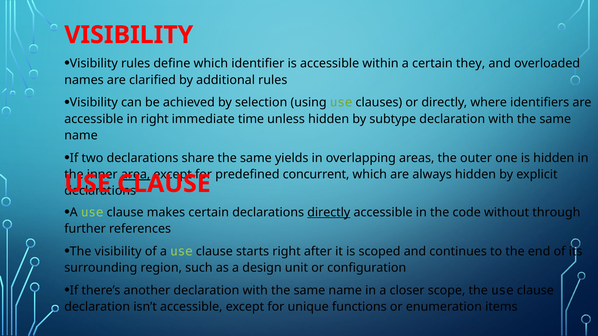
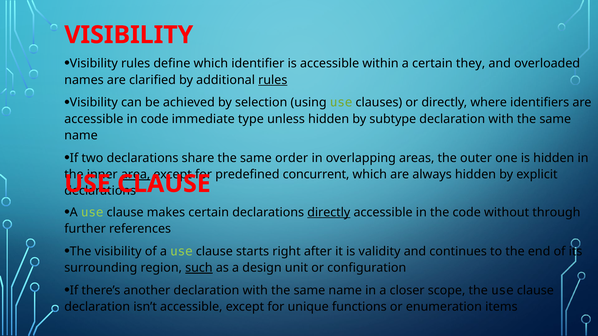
rules underline: none -> present (273, 80)
in right: right -> code (155, 119)
time: time -> type (251, 119)
yields: yields -> order (292, 158)
scoped: scoped -> validity (380, 252)
such underline: none -> present (199, 268)
